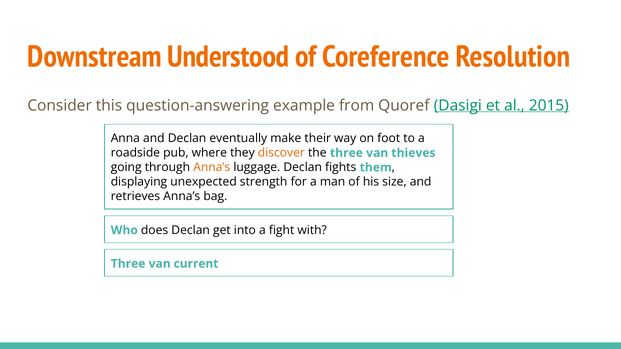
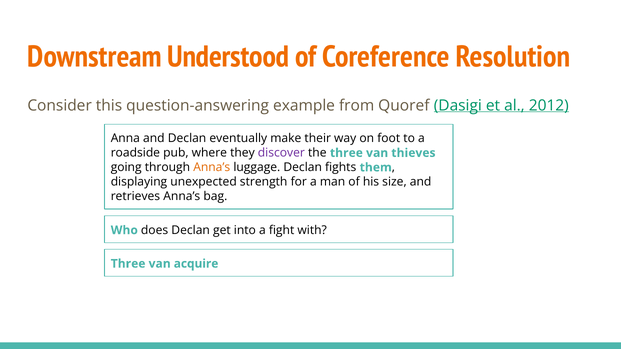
2015: 2015 -> 2012 (549, 106)
discover colour: orange -> purple (281, 153)
current: current -> acquire (196, 264)
